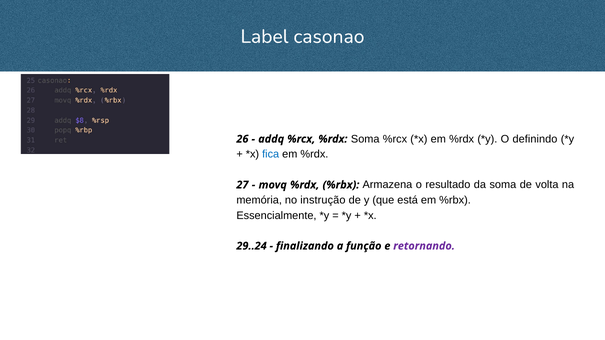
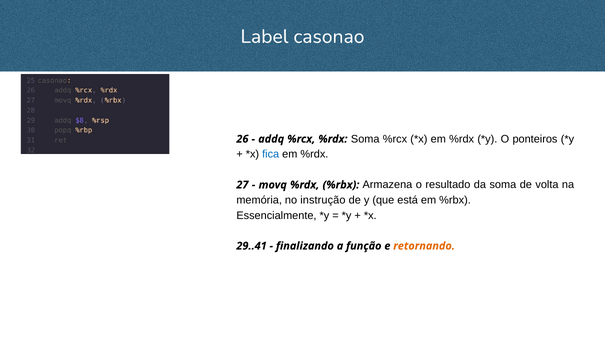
definindo: definindo -> ponteiros (535, 139)
29..24: 29..24 -> 29..41 (252, 246)
retornando colour: purple -> orange (424, 246)
